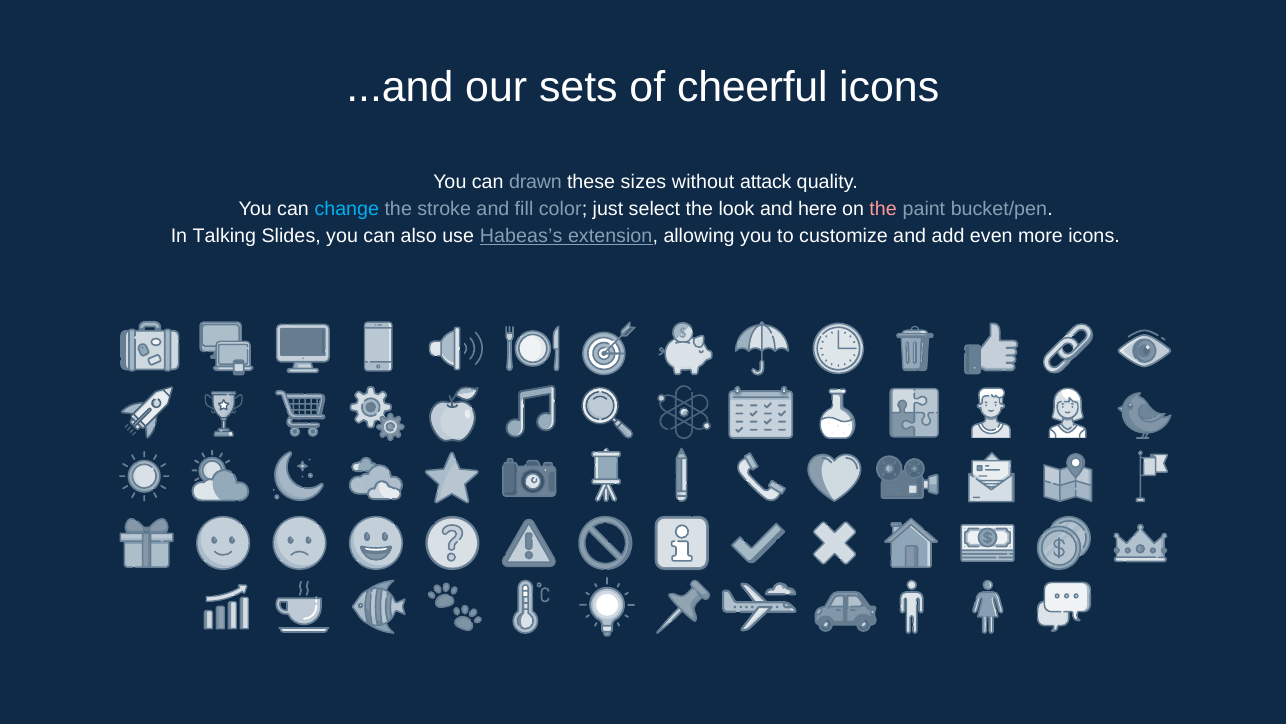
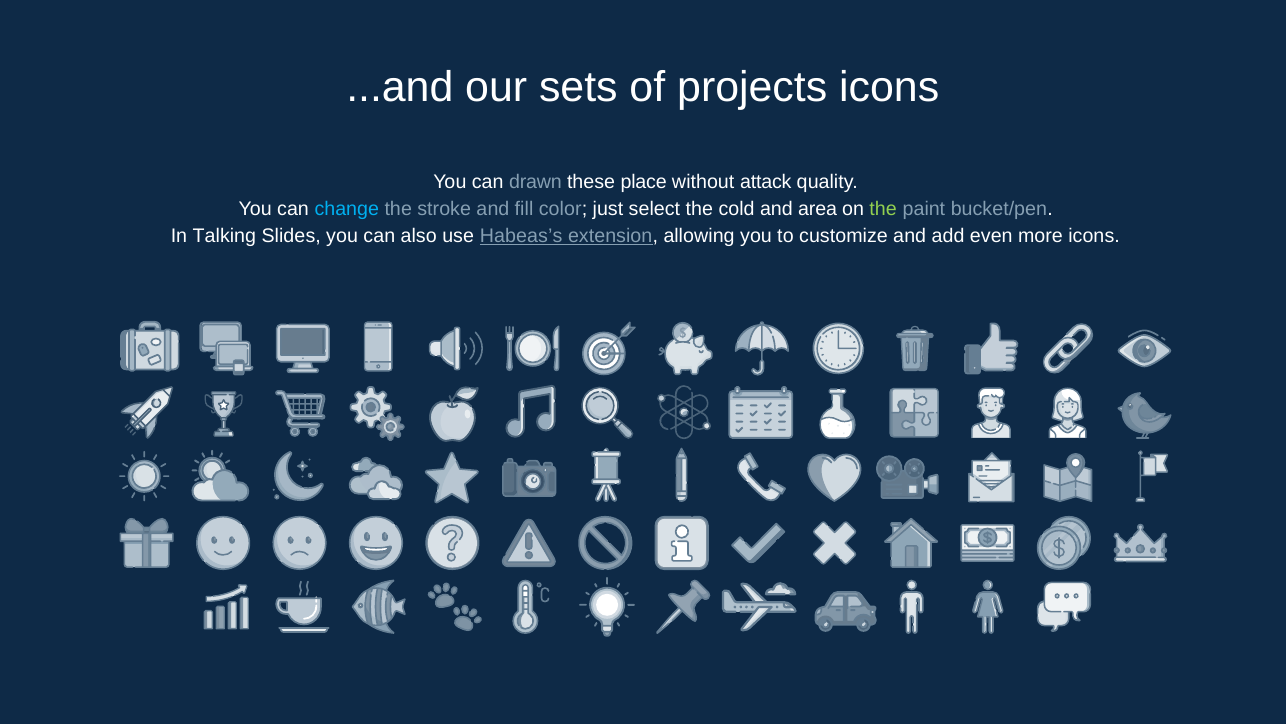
cheerful: cheerful -> projects (752, 87)
sizes: sizes -> place (644, 182)
look: look -> cold (737, 209)
here: here -> area (818, 209)
the colour: pink -> light green (883, 209)
